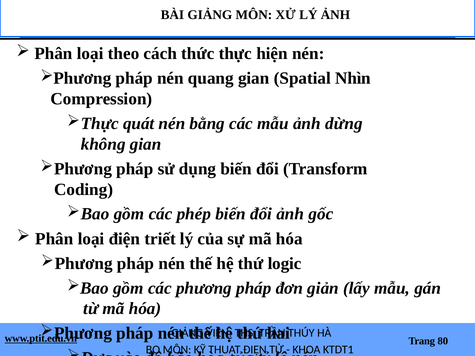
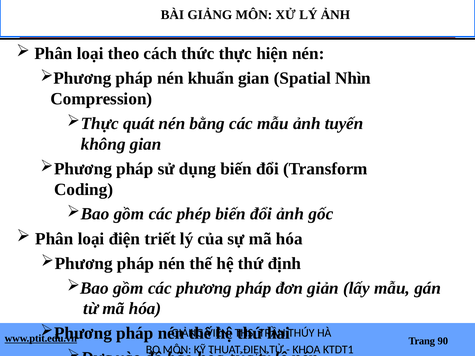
quang: quang -> khuẩn (211, 78)
dừng: dừng -> tuyến (344, 124)
logic: logic -> định (284, 264)
80: 80 -> 90 (443, 341)
